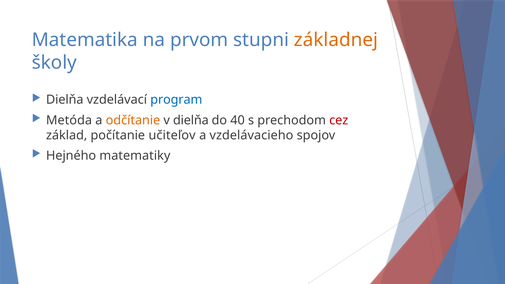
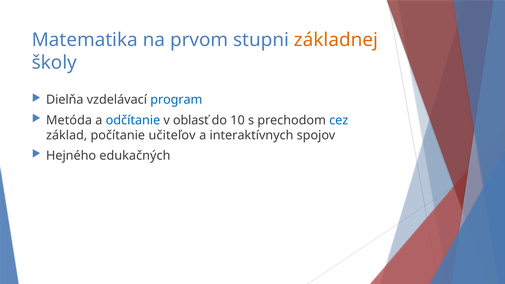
odčítanie colour: orange -> blue (133, 120)
v dielňa: dielňa -> oblasť (191, 120)
40: 40 -> 10 (238, 120)
cez colour: red -> blue (339, 120)
vzdelávacieho: vzdelávacieho -> interaktívnych (252, 135)
matematiky: matematiky -> edukačných (135, 156)
